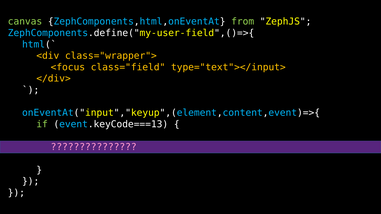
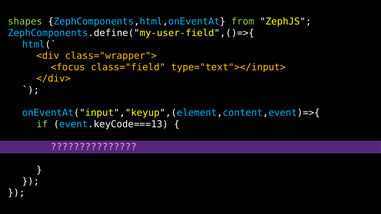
canvas: canvas -> shapes (25, 22)
